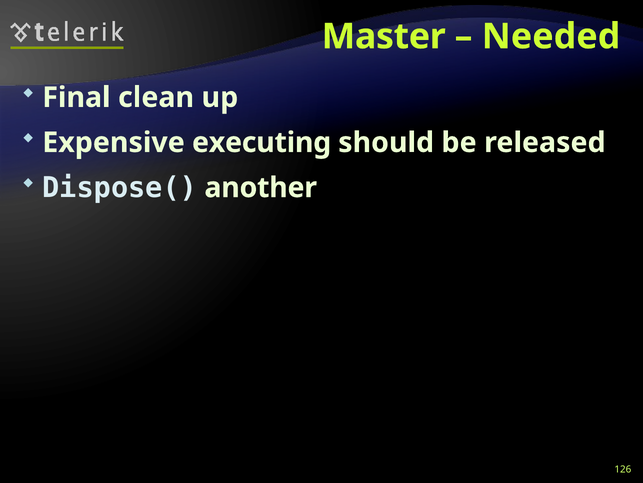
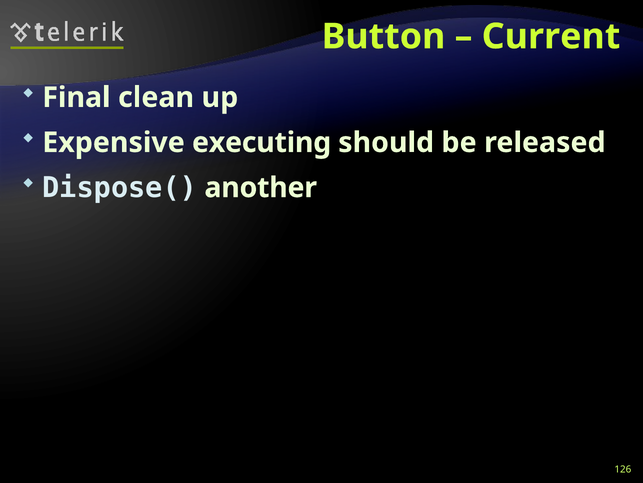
Master: Master -> Button (383, 36)
Needed: Needed -> Current (551, 36)
